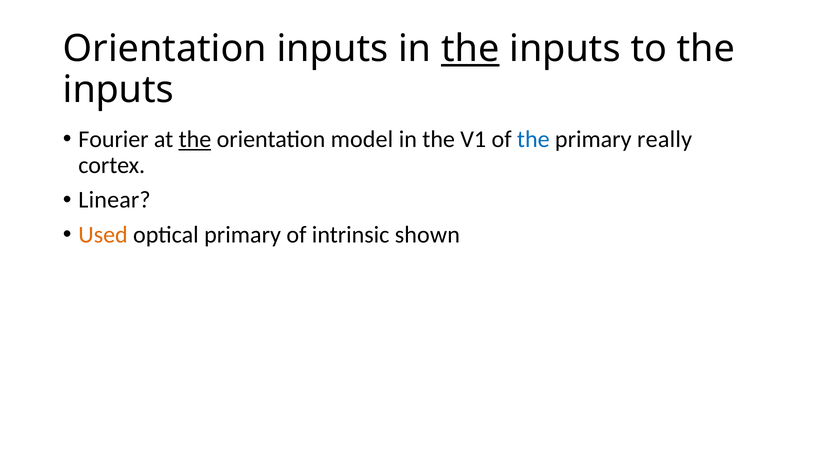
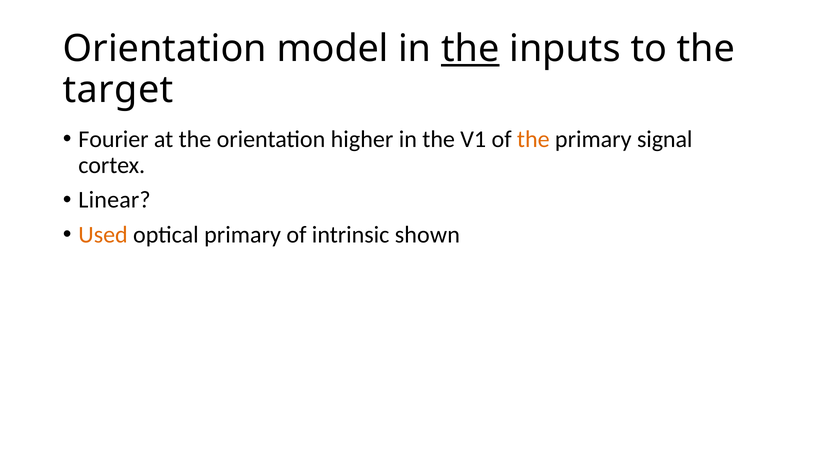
Orientation inputs: inputs -> model (333, 49)
inputs: inputs -> target (118, 90)
the underline: present -> none (195, 139)
model: model -> higher (362, 139)
the colour: blue -> orange (533, 139)
really: really -> signal (665, 139)
